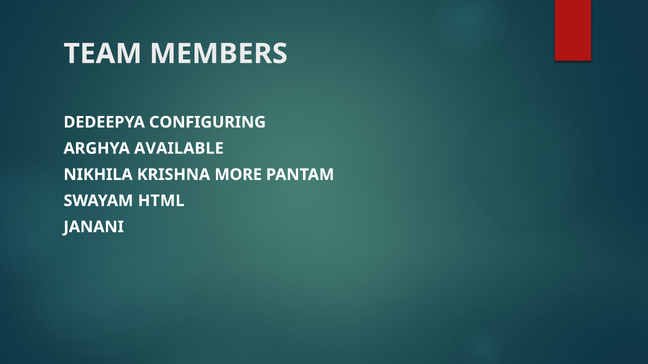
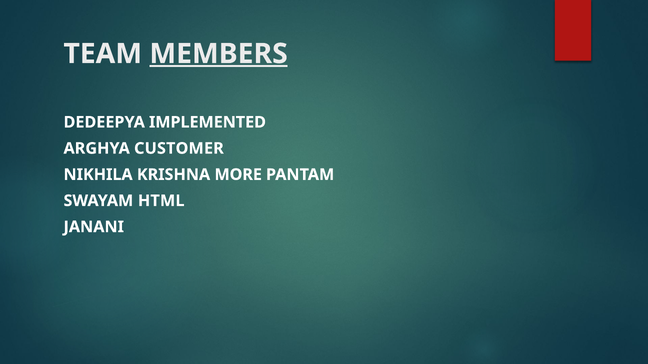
MEMBERS underline: none -> present (219, 54)
CONFIGURING: CONFIGURING -> IMPLEMENTED (208, 122)
AVAILABLE: AVAILABLE -> CUSTOMER (179, 149)
